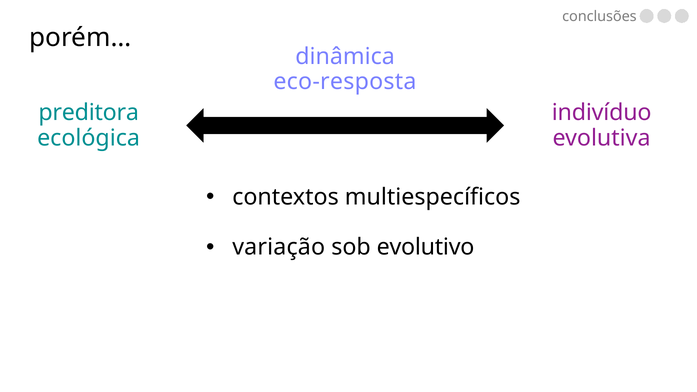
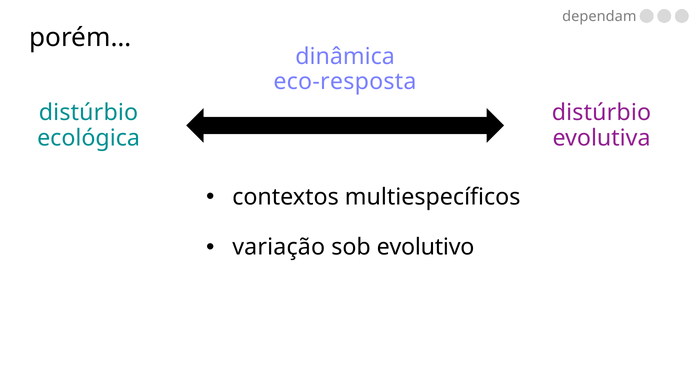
conclusões: conclusões -> dependam (599, 16)
preditora: preditora -> distúrbio (88, 113)
indivíduo: indivíduo -> distúrbio (601, 113)
